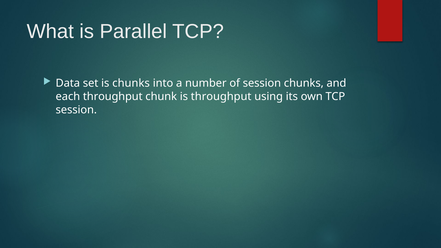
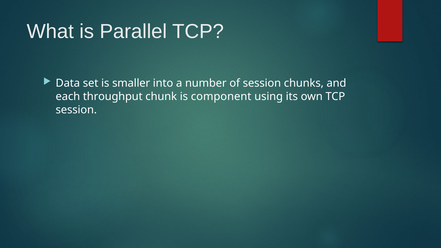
is chunks: chunks -> smaller (131, 83)
is throughput: throughput -> component (221, 97)
